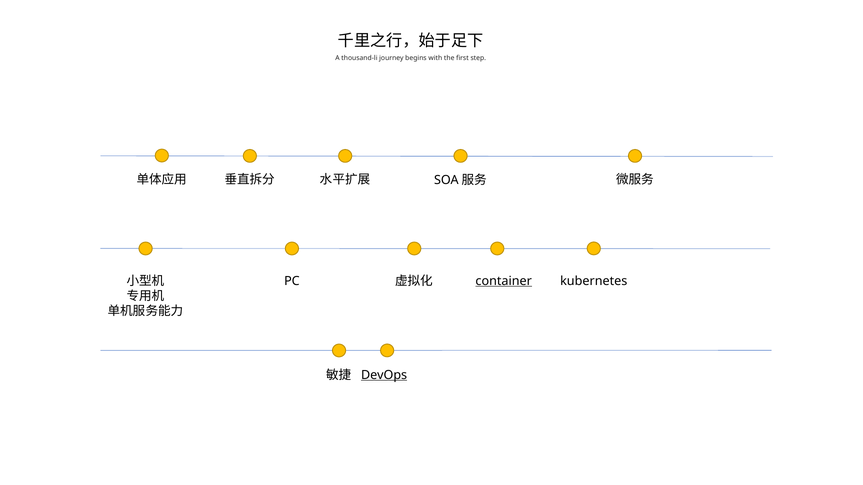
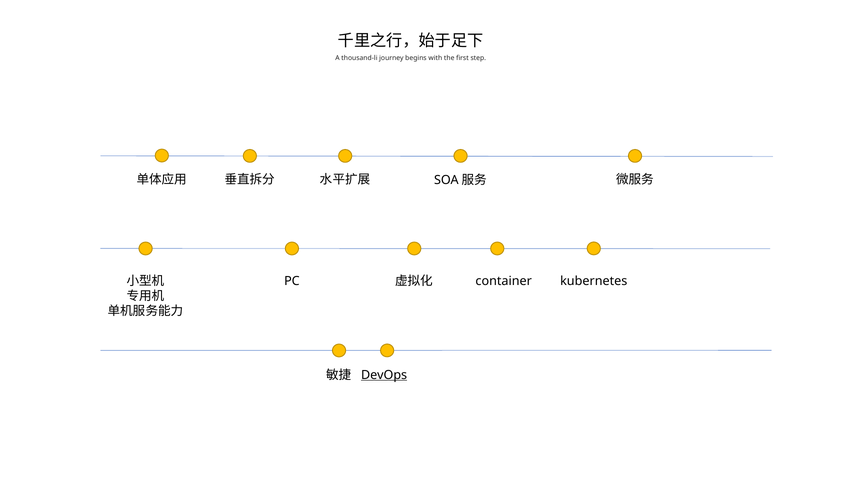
container underline: present -> none (504, 281)
